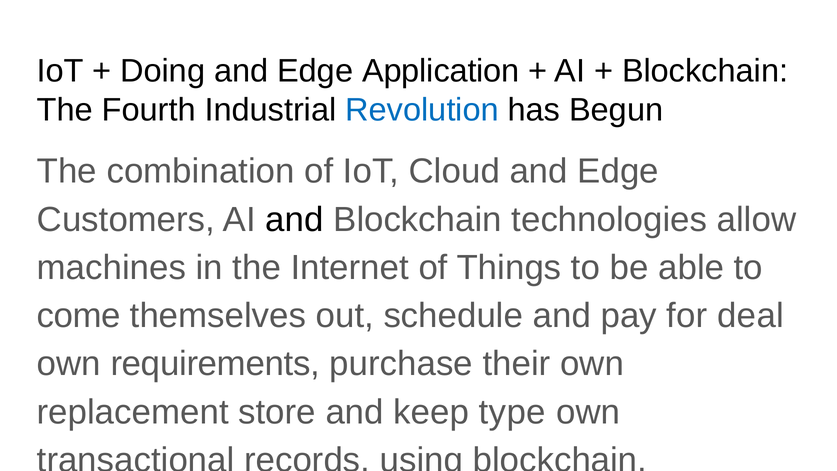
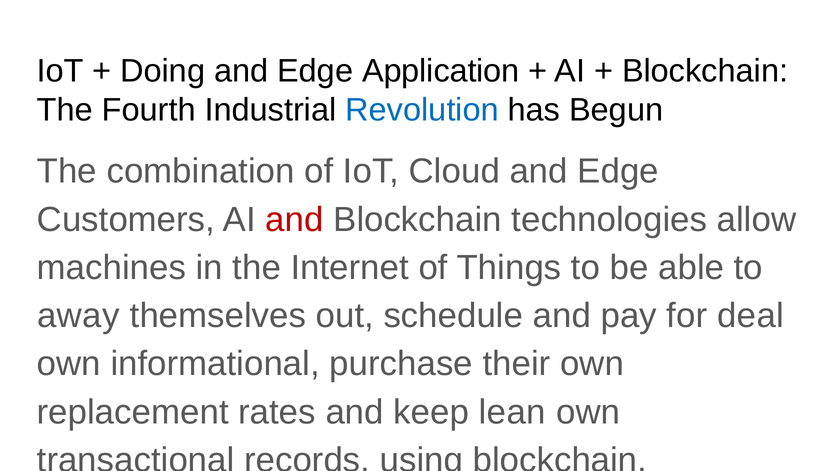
and colour: black -> red (294, 219)
come: come -> away (78, 316)
requirements: requirements -> informational (215, 364)
store: store -> rates (277, 412)
type: type -> lean (512, 412)
